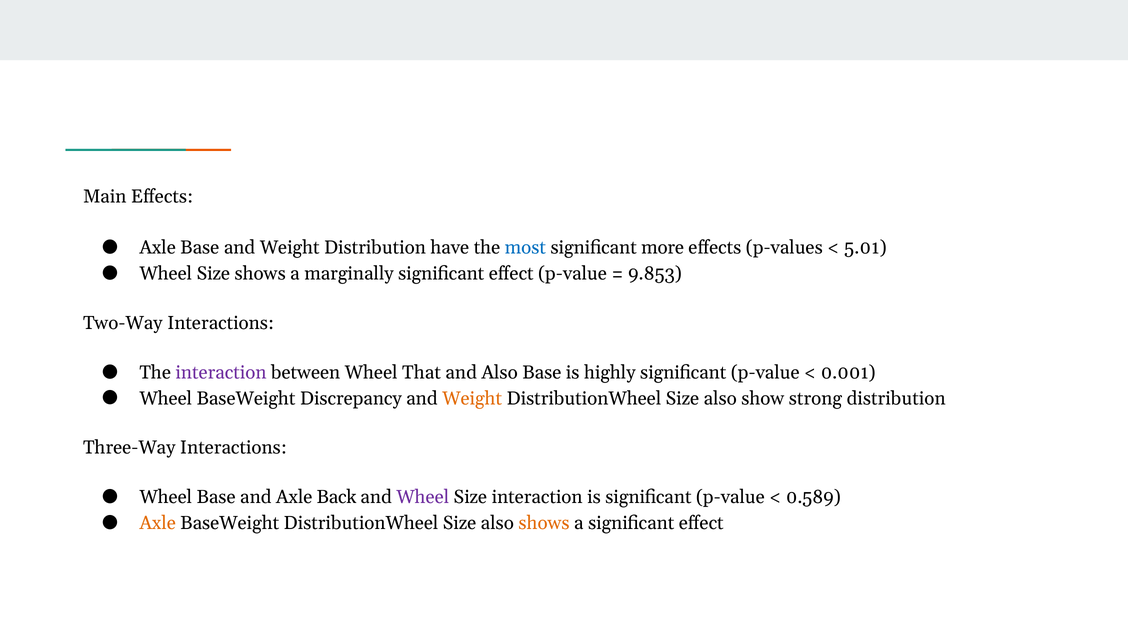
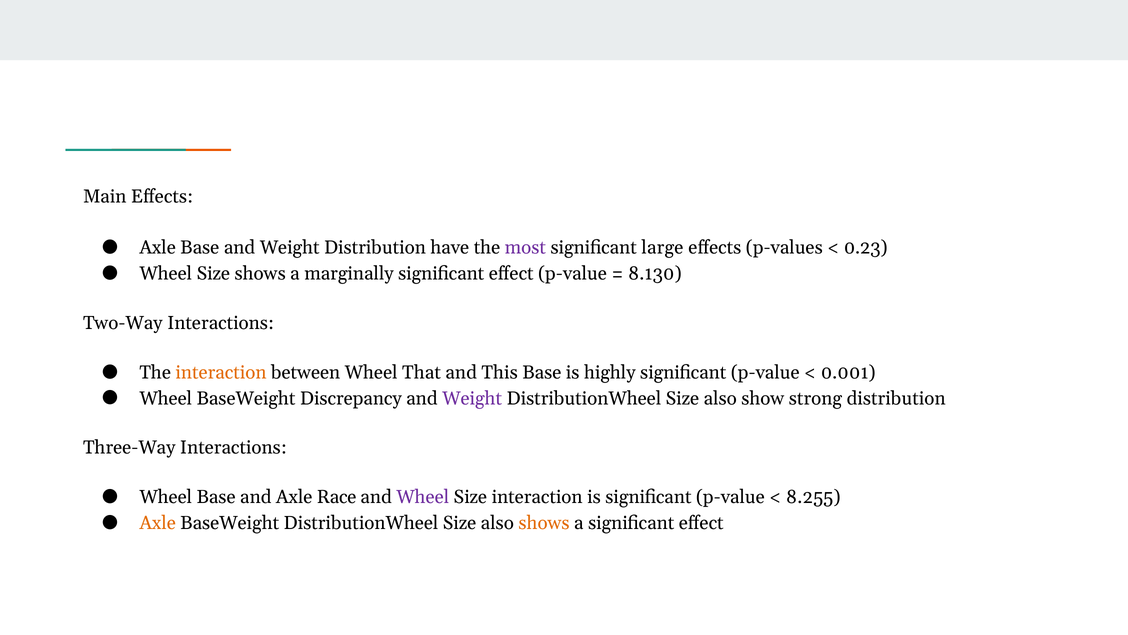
most colour: blue -> purple (525, 247)
more: more -> large (662, 247)
5.01: 5.01 -> 0.23 (866, 247)
9.853: 9.853 -> 8.130 (655, 273)
interaction colour: purple -> orange (221, 372)
and Also: Also -> This (500, 372)
Weight colour: orange -> purple (472, 398)
Back: Back -> Race (337, 497)
0.589: 0.589 -> 8.255 (813, 497)
